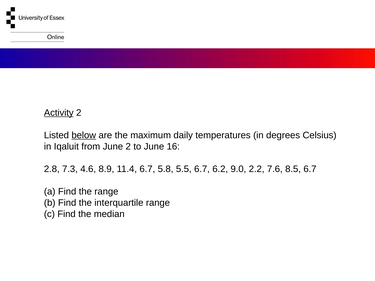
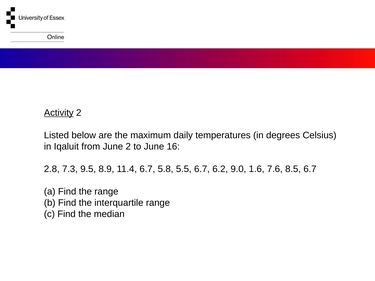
below underline: present -> none (84, 135)
4.6: 4.6 -> 9.5 (88, 169)
2.2: 2.2 -> 1.6 (257, 169)
